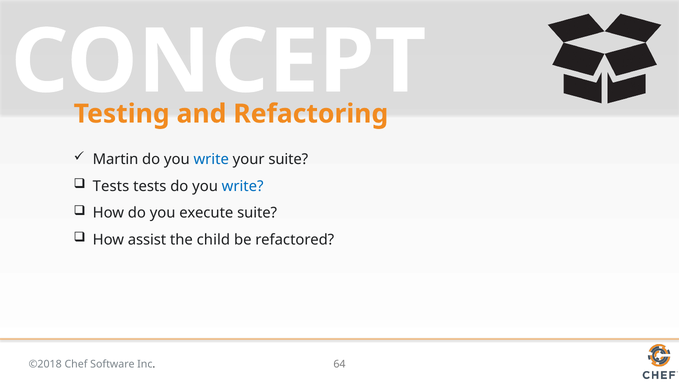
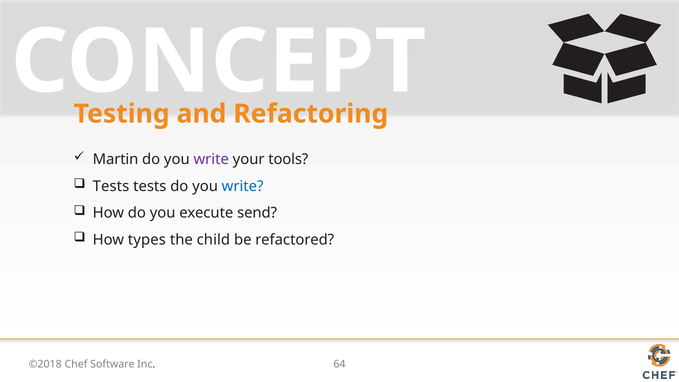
write colour: blue -> purple (211, 159)
your suite: suite -> tools (288, 159)
execute suite: suite -> send (257, 213)
assist: assist -> types (147, 240)
